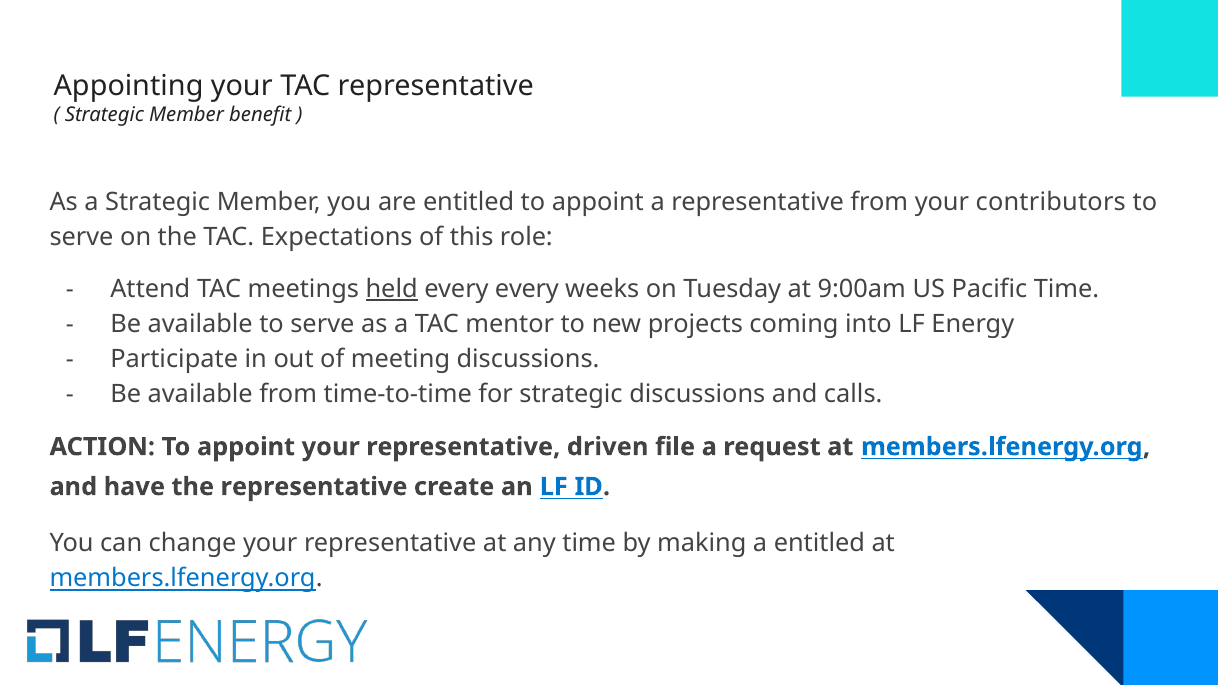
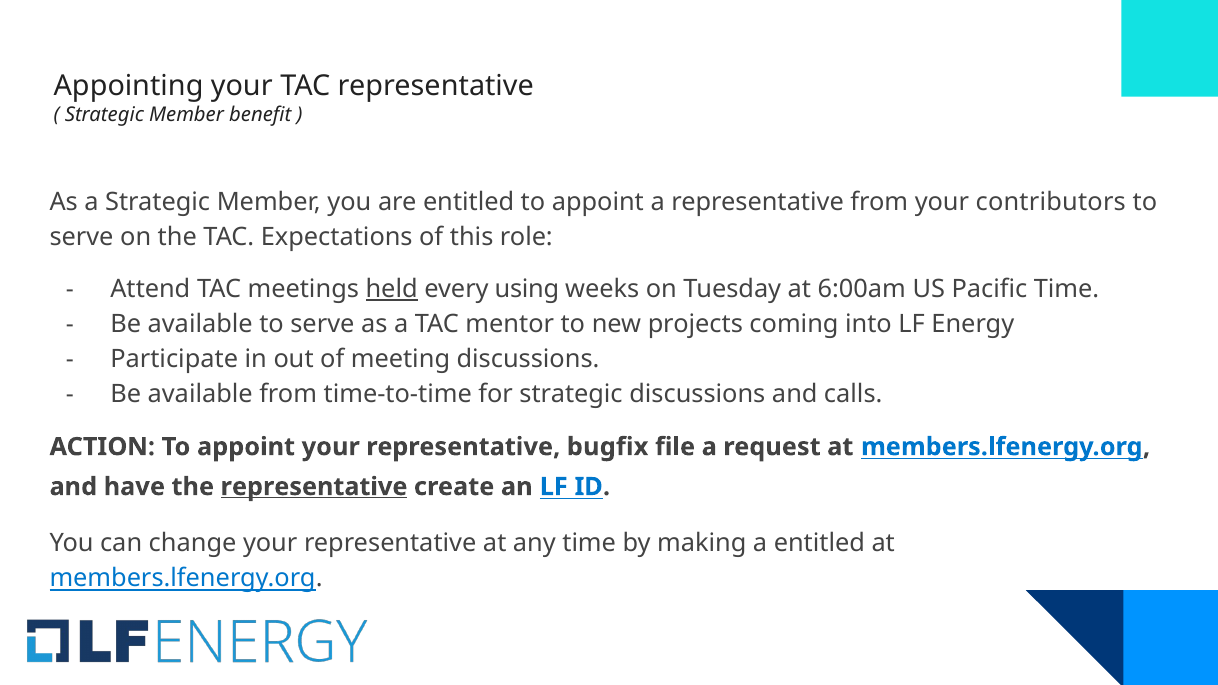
every every: every -> using (527, 289)
9:00am: 9:00am -> 6:00am (862, 289)
driven: driven -> bugfix (608, 447)
representative underline: none -> present (314, 487)
